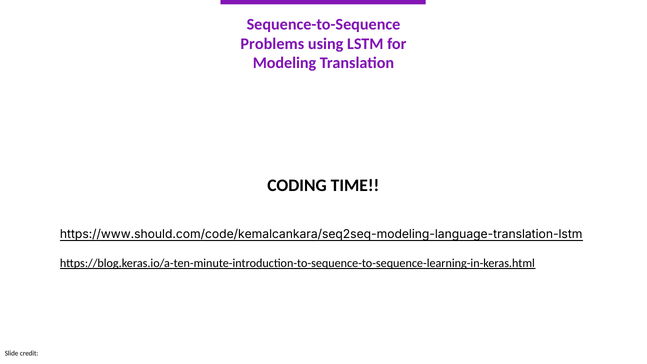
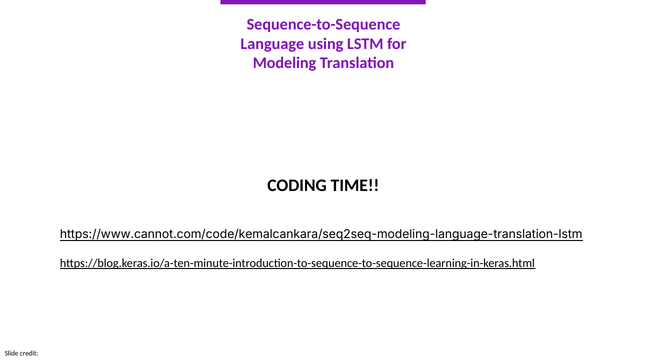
Problems: Problems -> Language (272, 44)
https://www.should.com/code/kemalcankara/seq2seq-modeling-language-translation-lstm: https://www.should.com/code/kemalcankara/seq2seq-modeling-language-translation-lstm -> https://www.cannot.com/code/kemalcankara/seq2seq-modeling-language-translation-lstm (321, 234)
